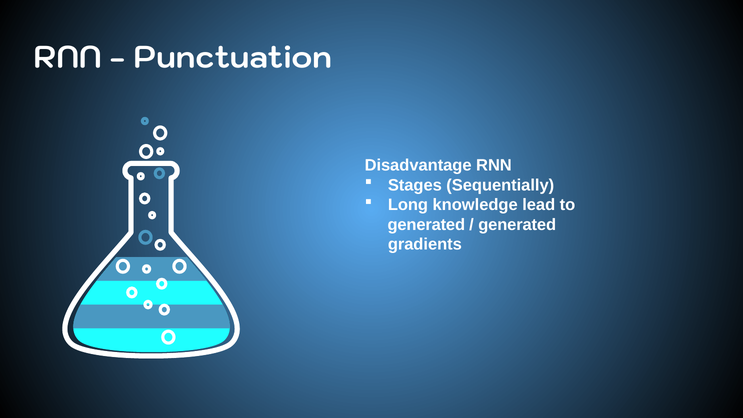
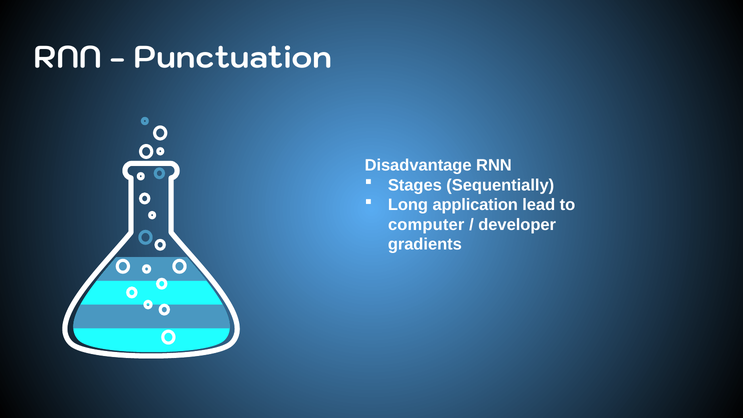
knowledge: knowledge -> application (475, 205)
generated: generated -> computer (426, 225)
generated: generated -> developer (517, 225)
